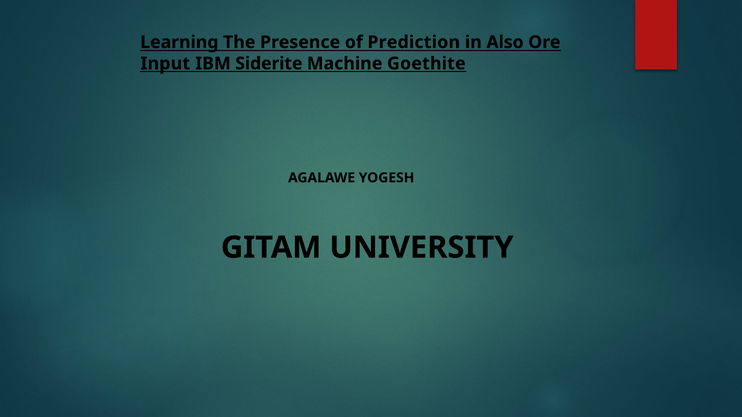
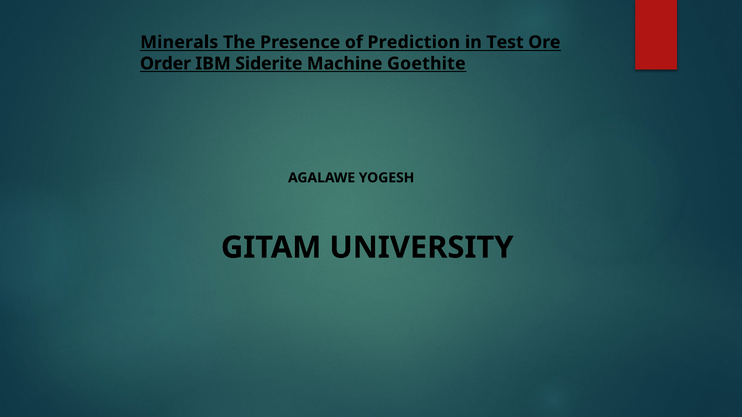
Learning: Learning -> Minerals (179, 42)
Also: Also -> Test (505, 42)
Input: Input -> Order (166, 64)
